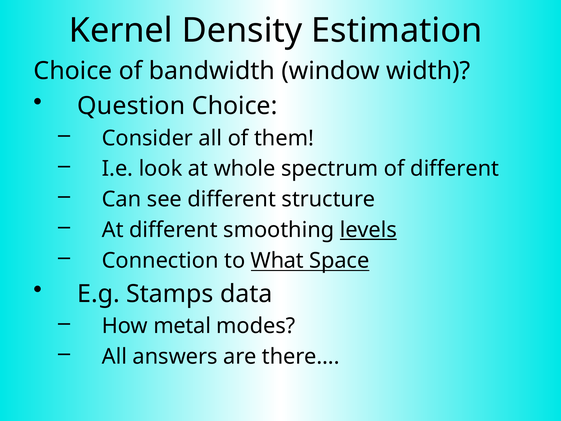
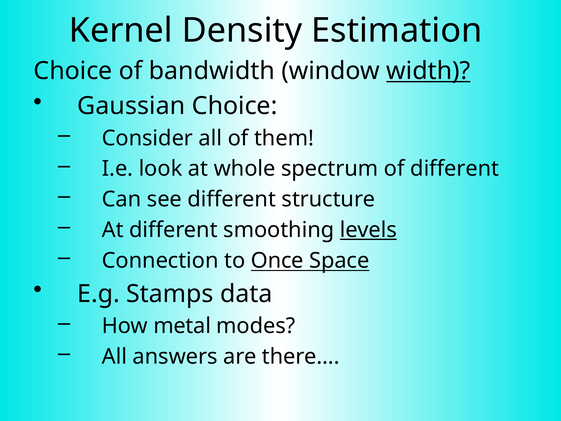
width underline: none -> present (428, 71)
Question: Question -> Gaussian (131, 106)
What: What -> Once (277, 260)
